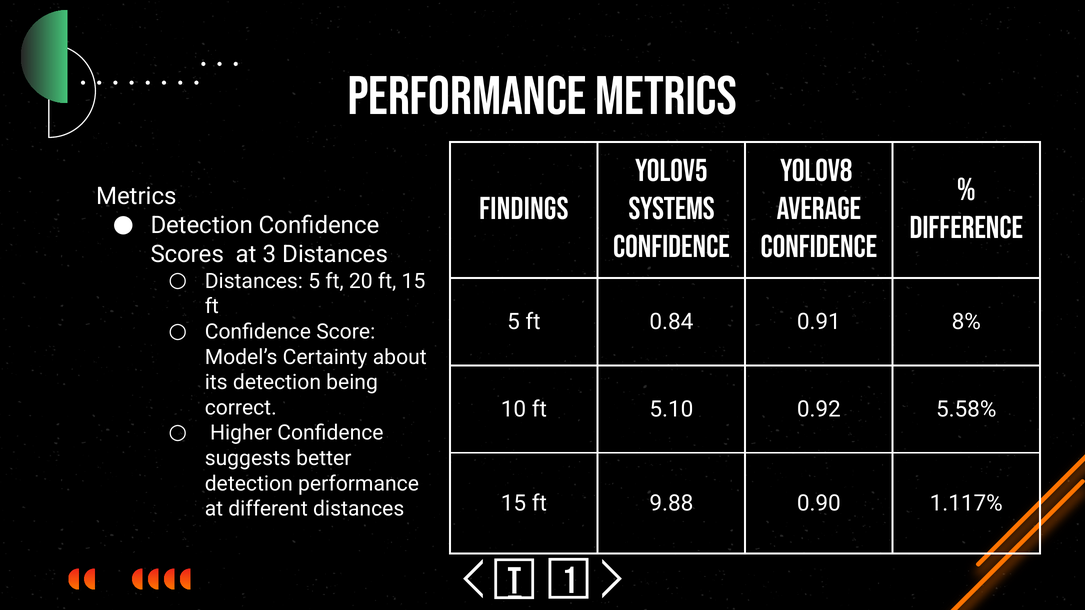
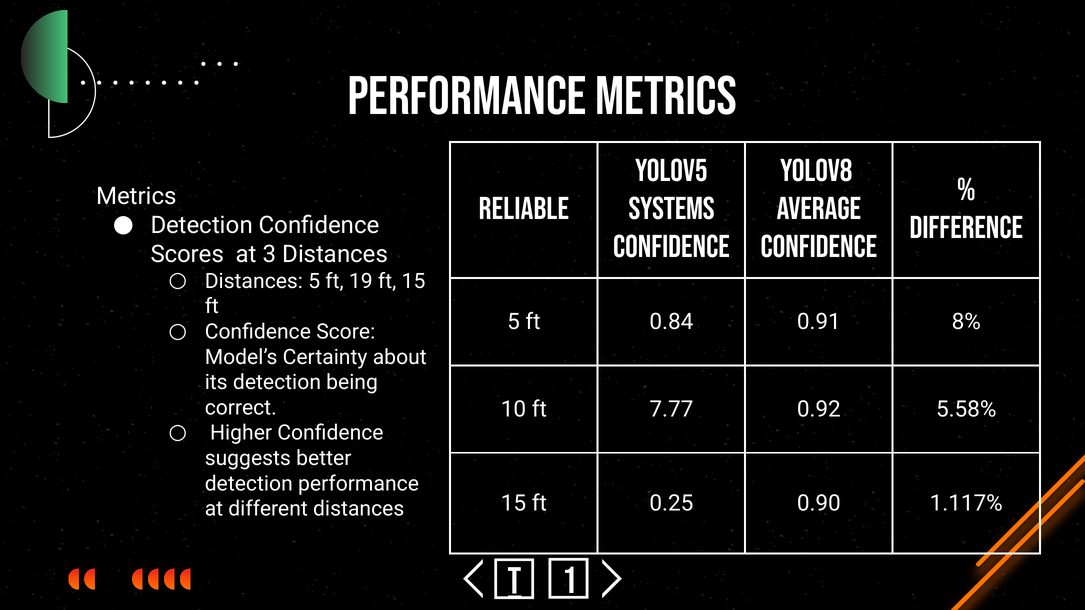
findings: findings -> reliable (524, 209)
20: 20 -> 19 (361, 281)
5.10: 5.10 -> 7.77 (671, 409)
9.88: 9.88 -> 0.25 (671, 504)
